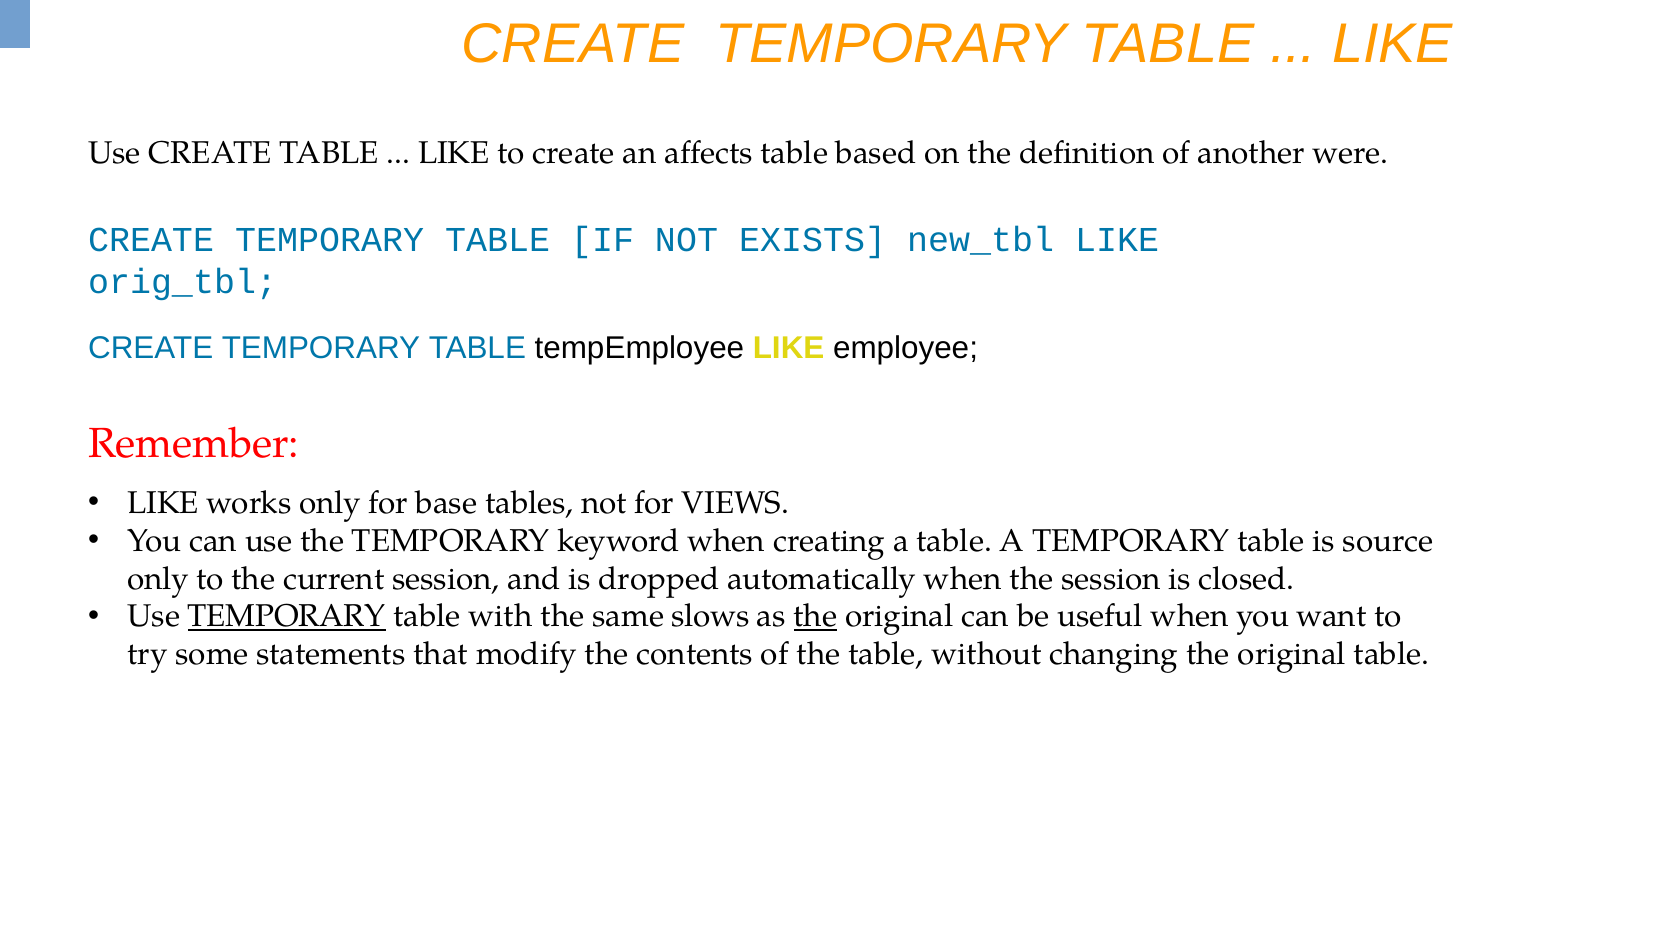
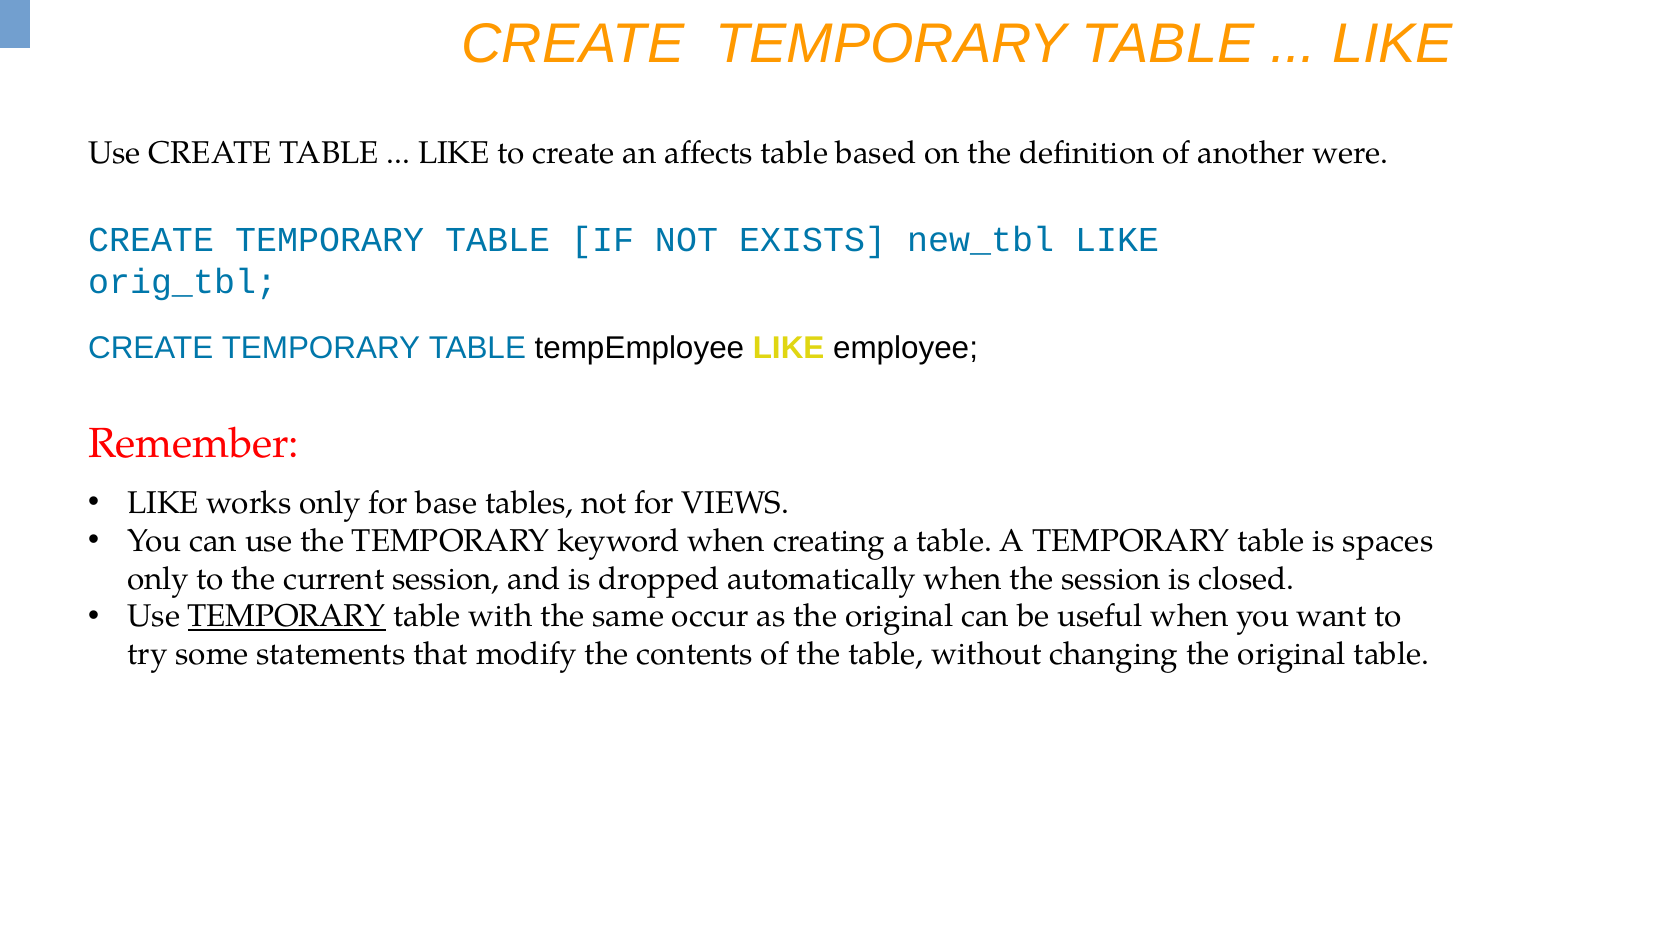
source: source -> spaces (1388, 541)
slows: slows -> occur (710, 616)
the underline: present -> none (815, 616)
